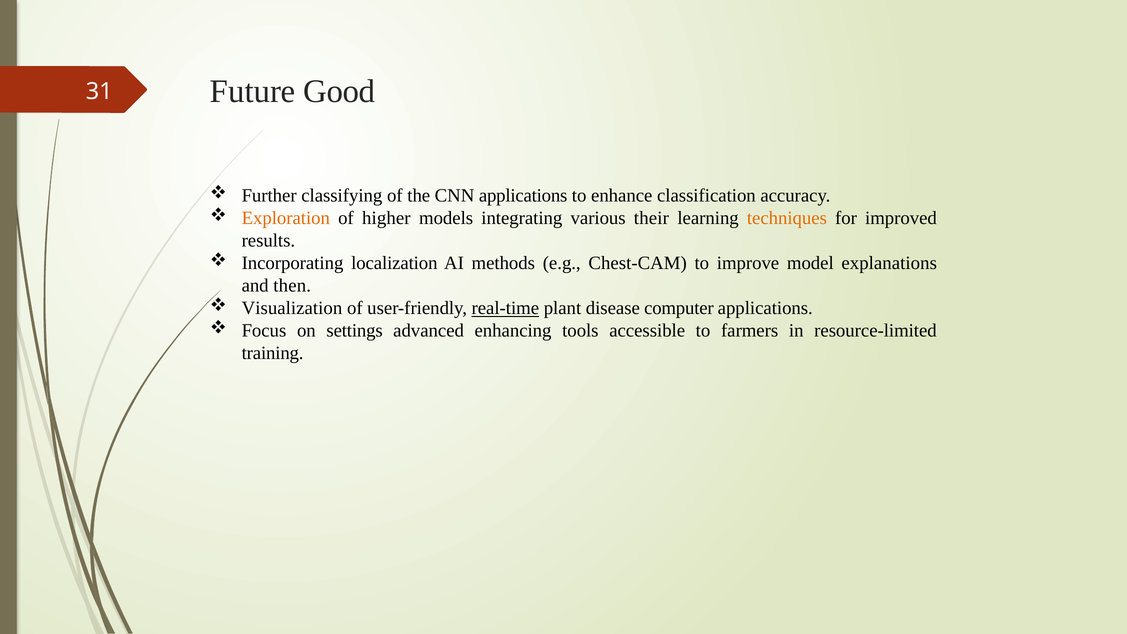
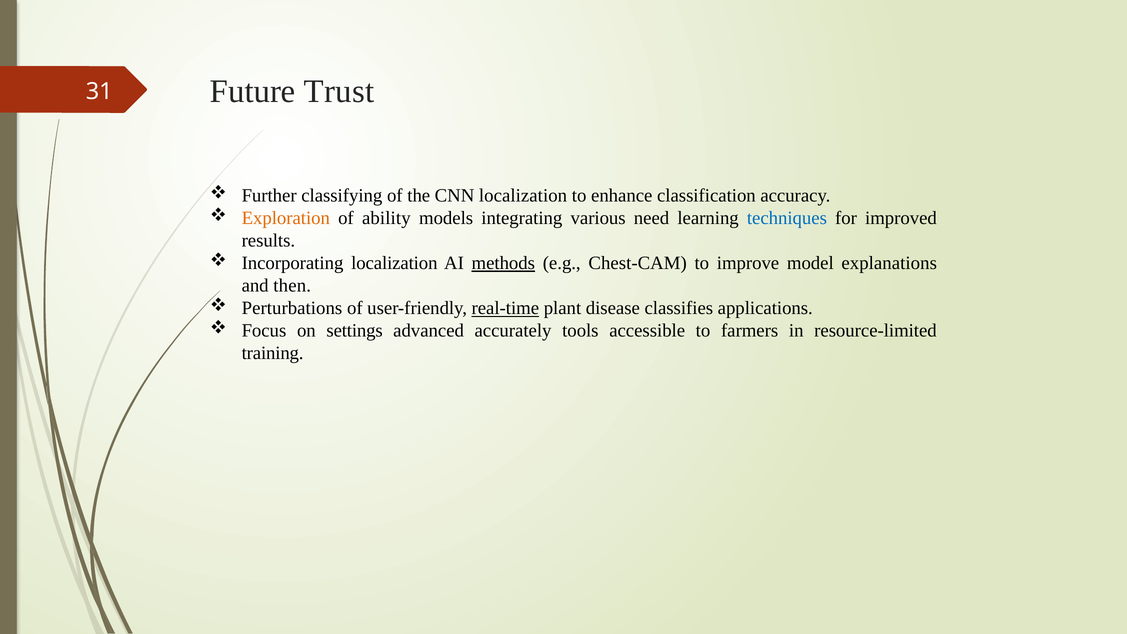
Good: Good -> Trust (339, 91)
CNN applications: applications -> localization (523, 196)
higher: higher -> ability (386, 218)
their: their -> need (652, 218)
techniques colour: orange -> blue (787, 218)
methods underline: none -> present (503, 263)
Visualization: Visualization -> Perturbations (292, 308)
computer: computer -> classifies (679, 308)
enhancing: enhancing -> accurately (513, 331)
